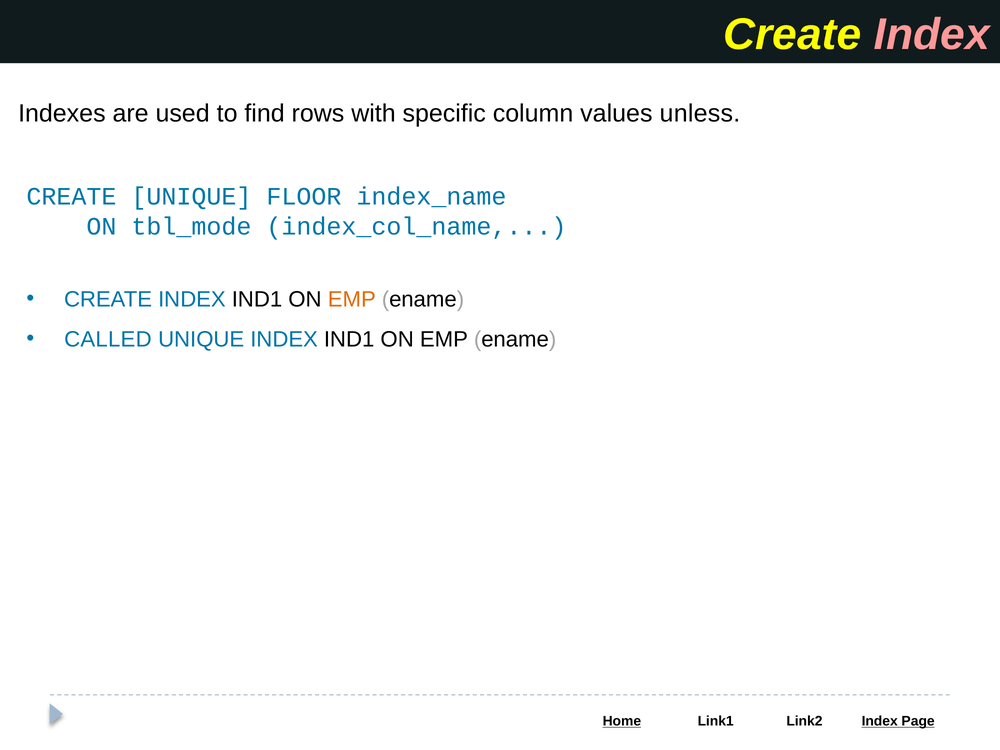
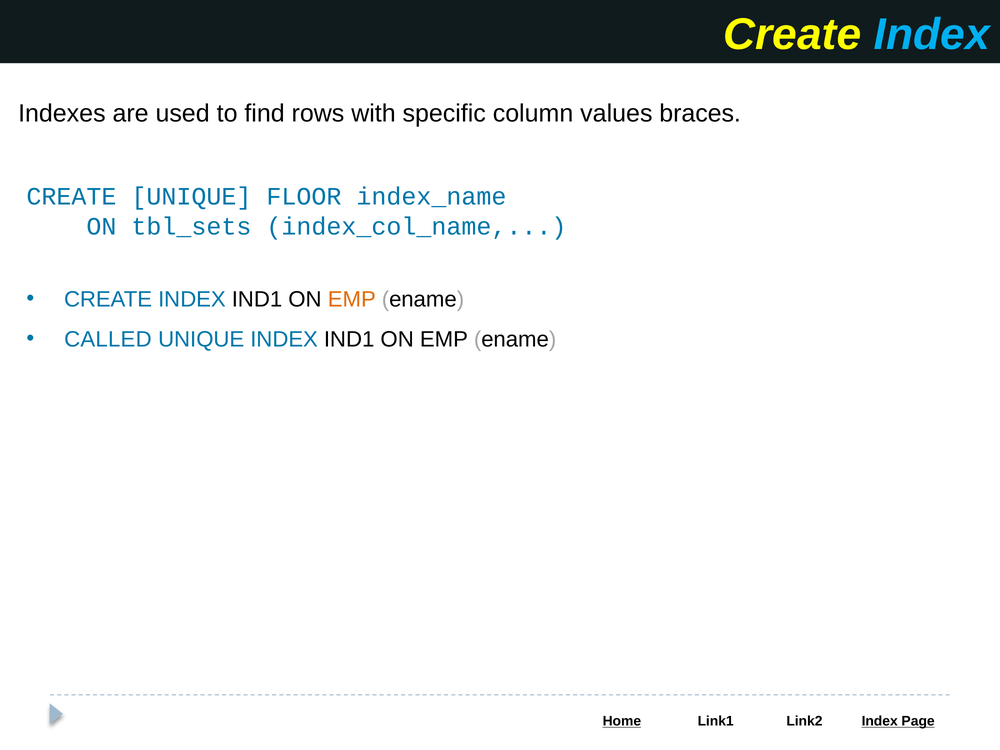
Index colour: pink -> light blue (932, 35)
unless: unless -> braces (700, 113)
tbl_mode: tbl_mode -> tbl_sets (191, 227)
